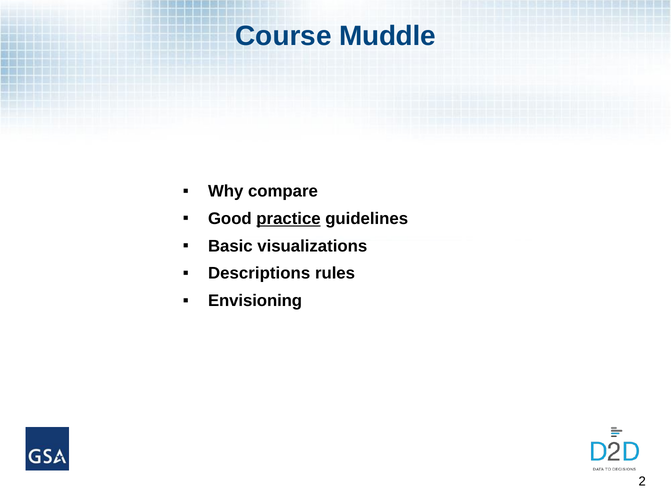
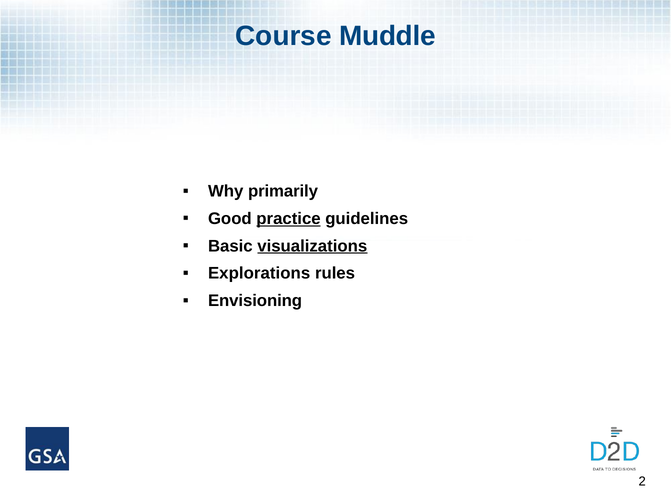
compare: compare -> primarily (283, 191)
visualizations underline: none -> present (312, 246)
Descriptions: Descriptions -> Explorations (259, 274)
